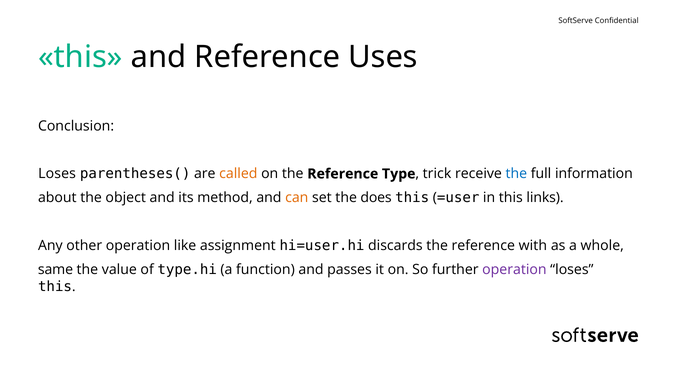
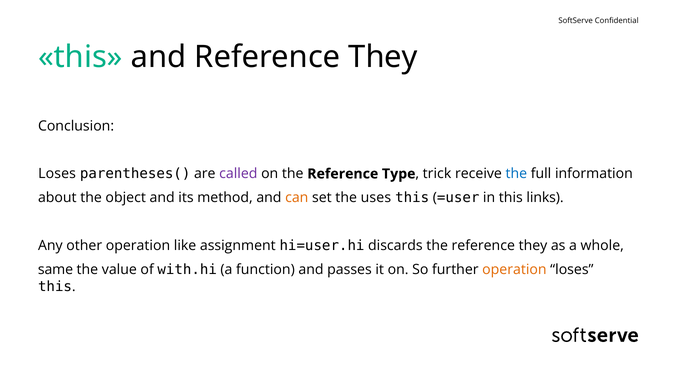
and Reference Uses: Uses -> They (383, 57)
called colour: orange -> purple (238, 174)
does: does -> uses (376, 198)
the reference with: with -> they (533, 246)
type.hi: type.hi -> with.hi (187, 270)
operation colour: purple -> orange (514, 270)
